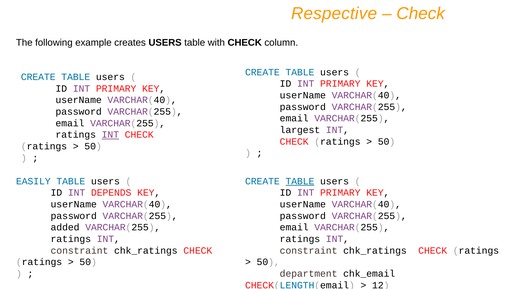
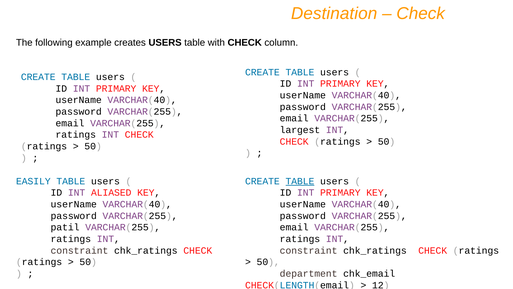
Respective: Respective -> Destination (334, 13)
INT underline: present -> none (110, 135)
DEPENDS: DEPENDS -> ALIASED (111, 192)
added: added -> patil (65, 227)
